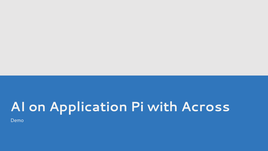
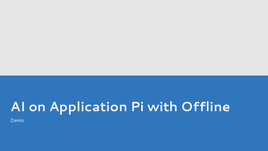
Across: Across -> Offline (206, 107)
